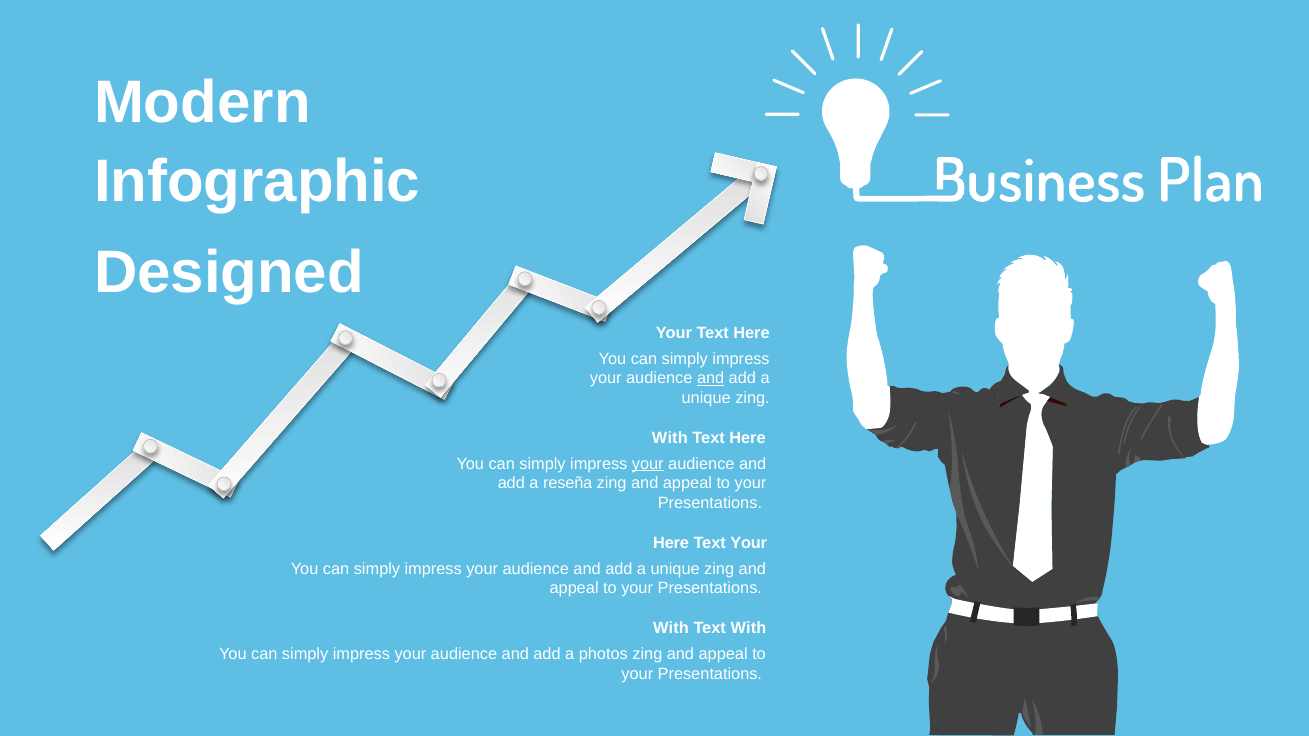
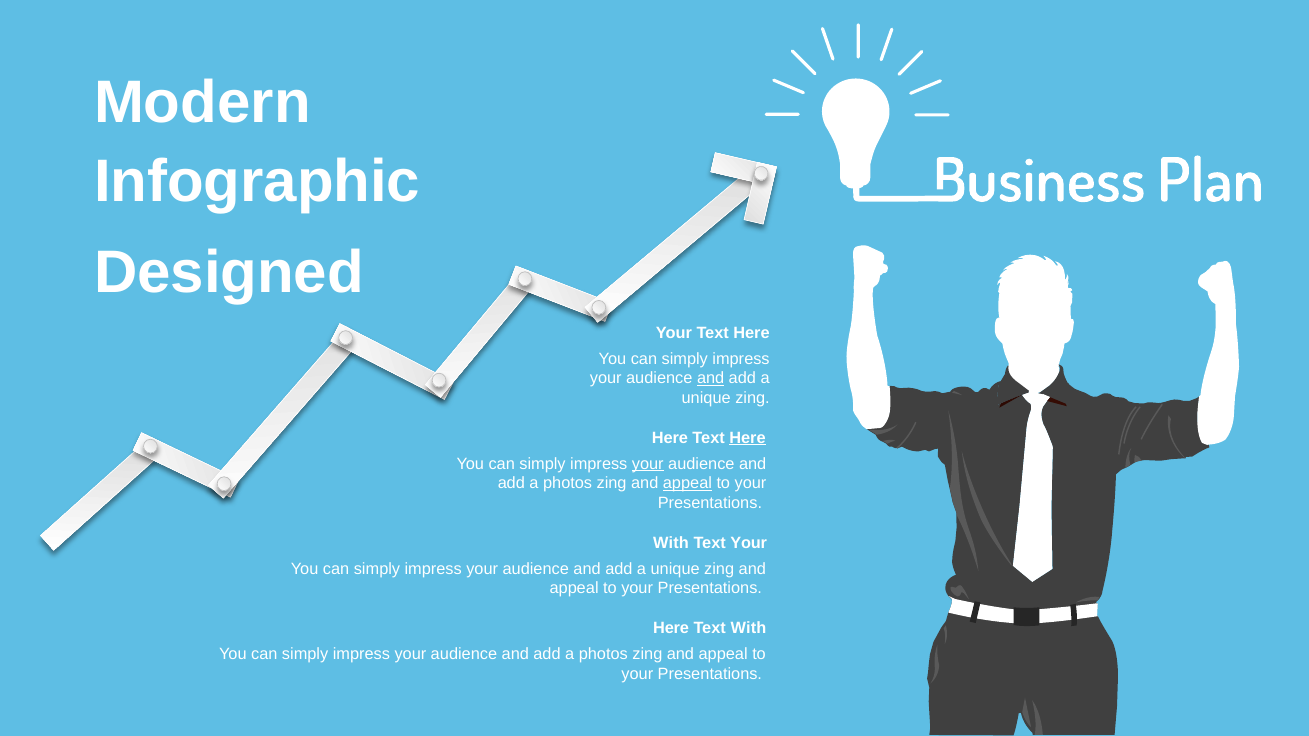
With: With -> Here (670, 438)
Here underline: none -> present (748, 438)
reseña: reseña -> photos (568, 484)
appeal underline: none -> present (687, 484)
Here: Here -> With (671, 543)
With: With -> Here (671, 628)
